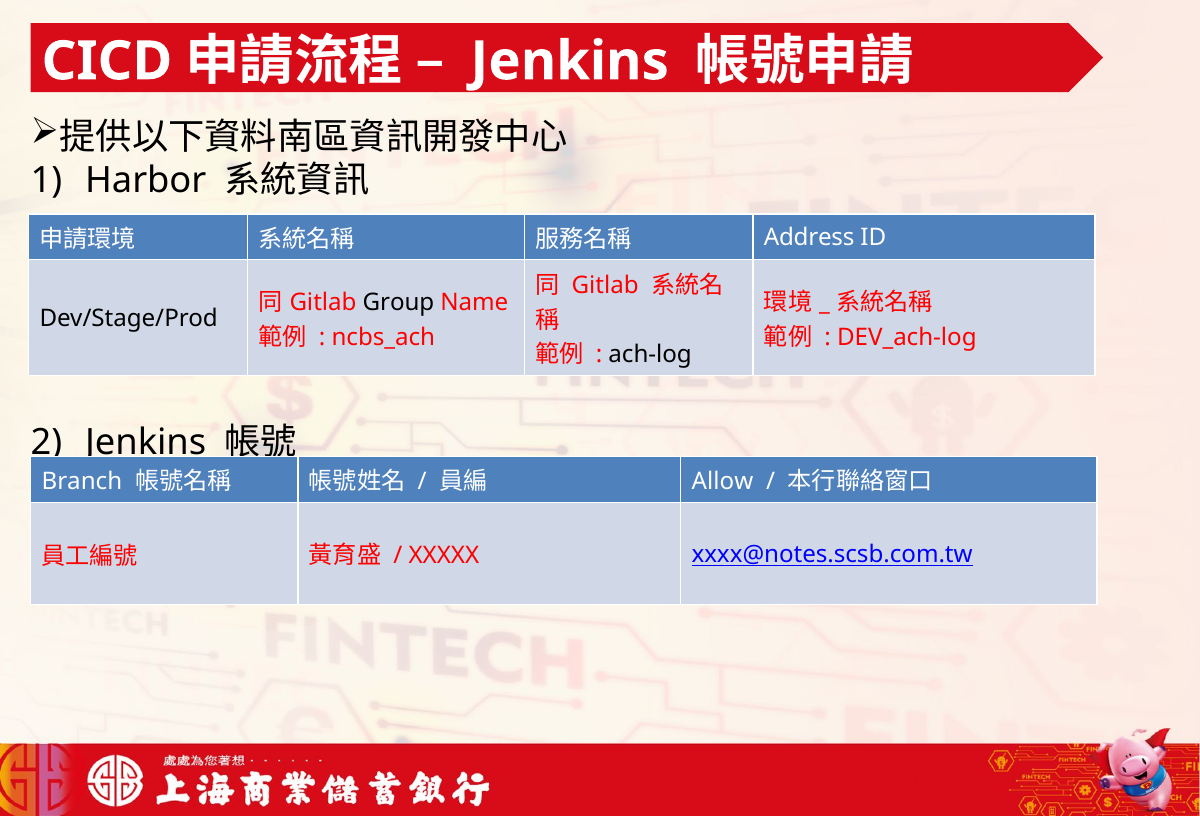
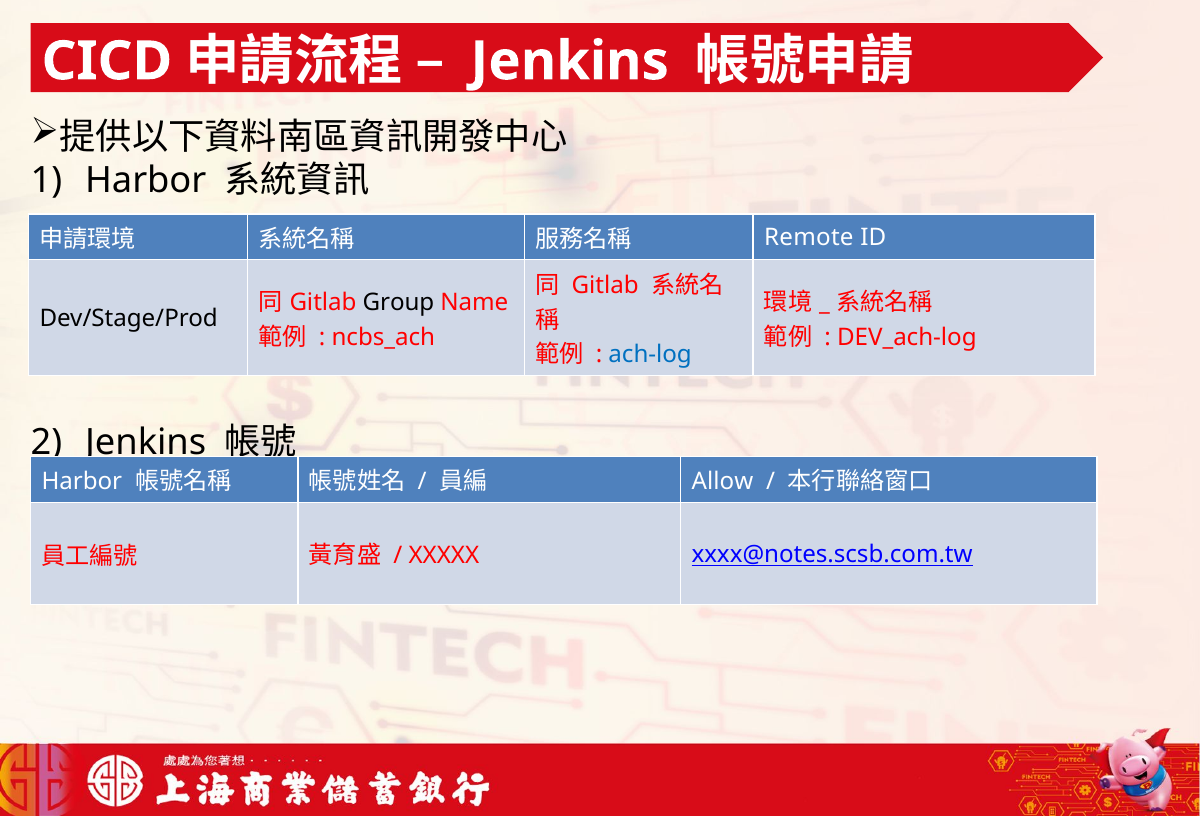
Address: Address -> Remote (809, 237)
ach-log colour: black -> blue (650, 355)
Branch: Branch -> Harbor (82, 482)
